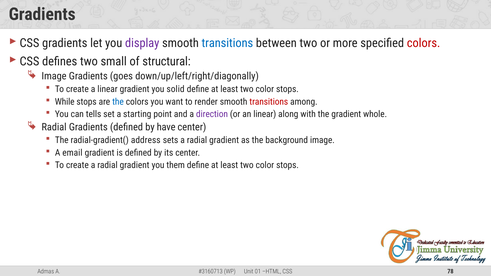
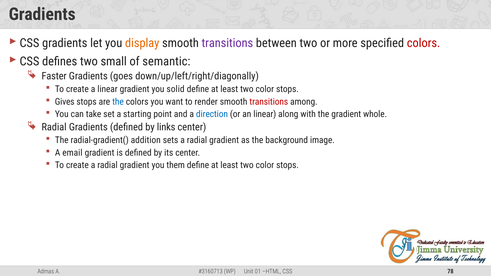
display colour: purple -> orange (142, 43)
transitions colour: blue -> purple (227, 43)
structural: structural -> semantic (166, 62)
Image: Image -> Faster (54, 76)
While: While -> Gives (65, 102)
tells: tells -> take (94, 114)
direction colour: purple -> blue (212, 114)
have: have -> links (166, 127)
address: address -> addition (146, 140)
